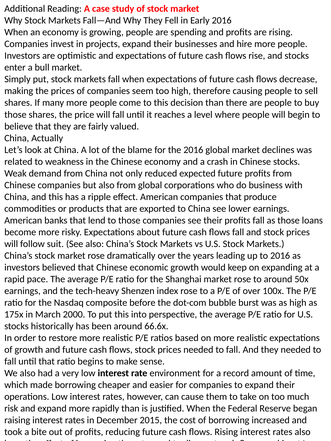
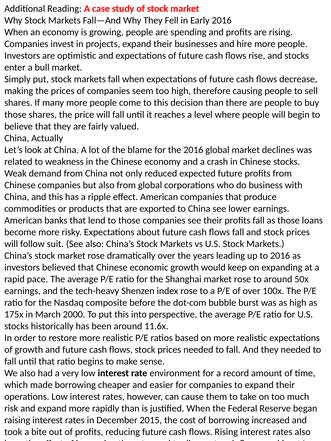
66.6x: 66.6x -> 11.6x (156, 326)
